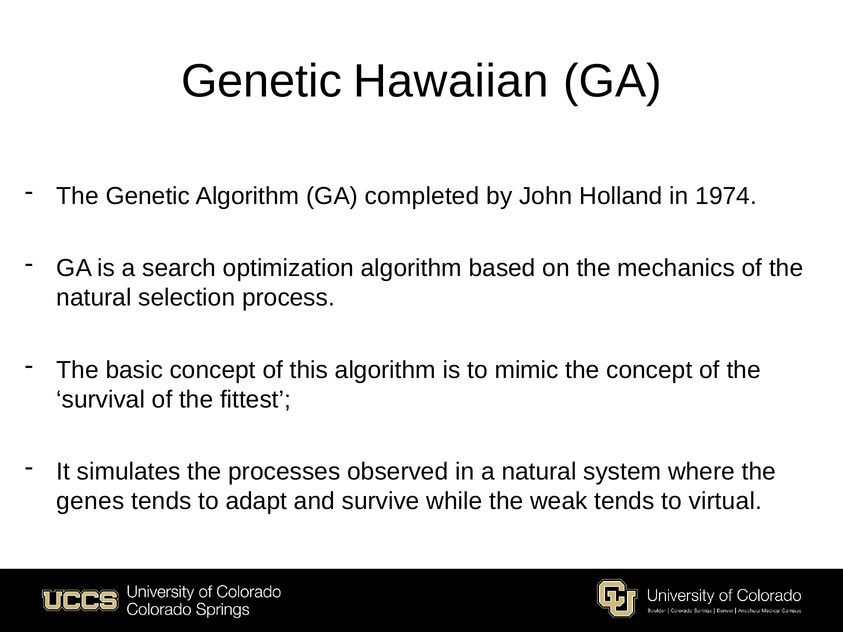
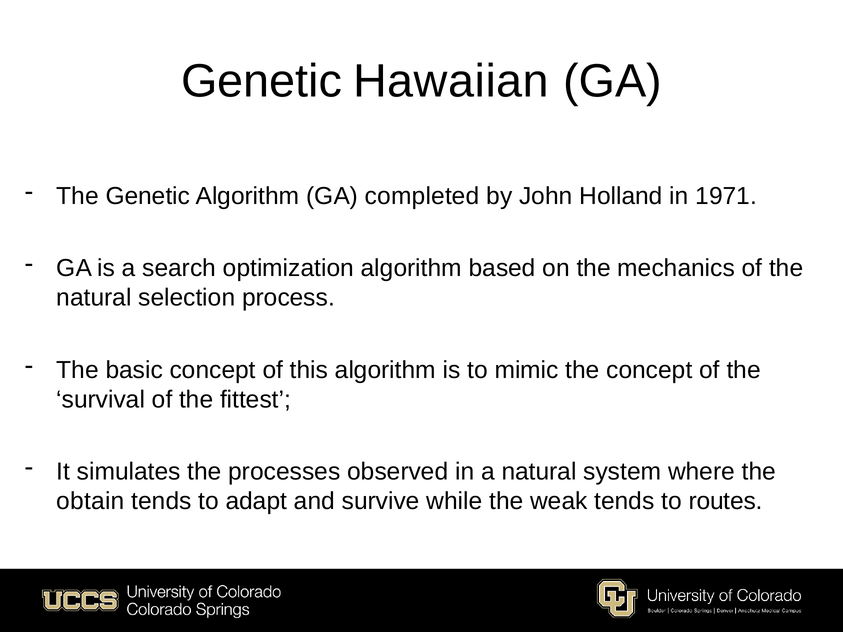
1974: 1974 -> 1971 (726, 196)
genes: genes -> obtain (90, 501)
virtual: virtual -> routes (725, 501)
